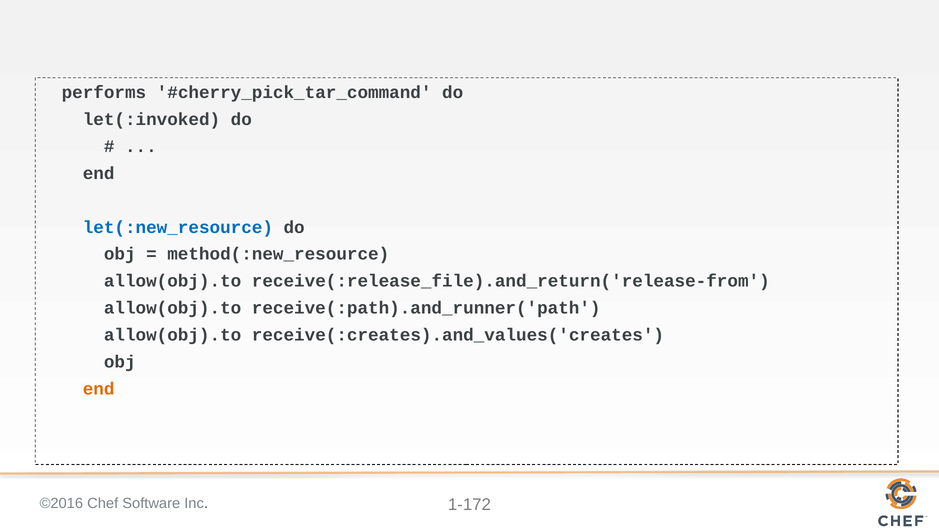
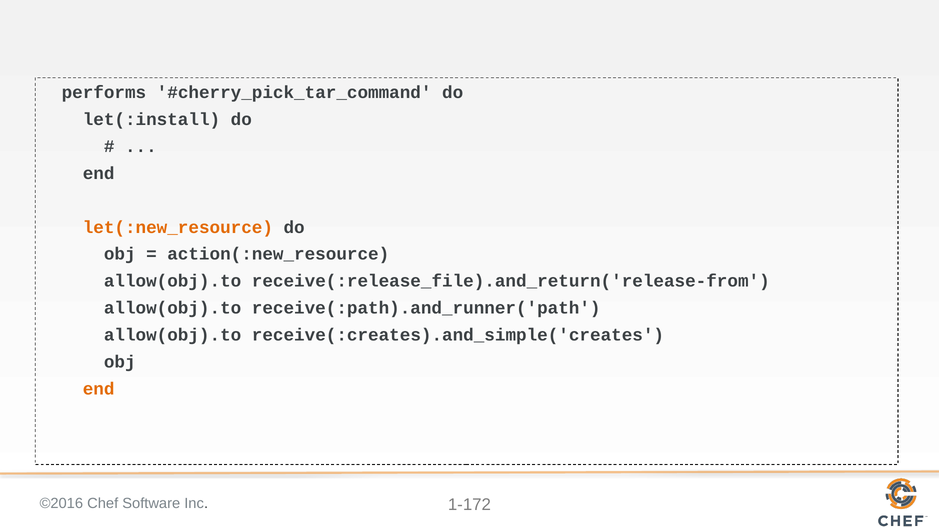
let(:invoked: let(:invoked -> let(:install (151, 119)
let(:new_resource colour: blue -> orange (178, 227)
method(:new_resource: method(:new_resource -> action(:new_resource (278, 254)
receive(:creates).and_values('creates: receive(:creates).and_values('creates -> receive(:creates).and_simple('creates (458, 335)
